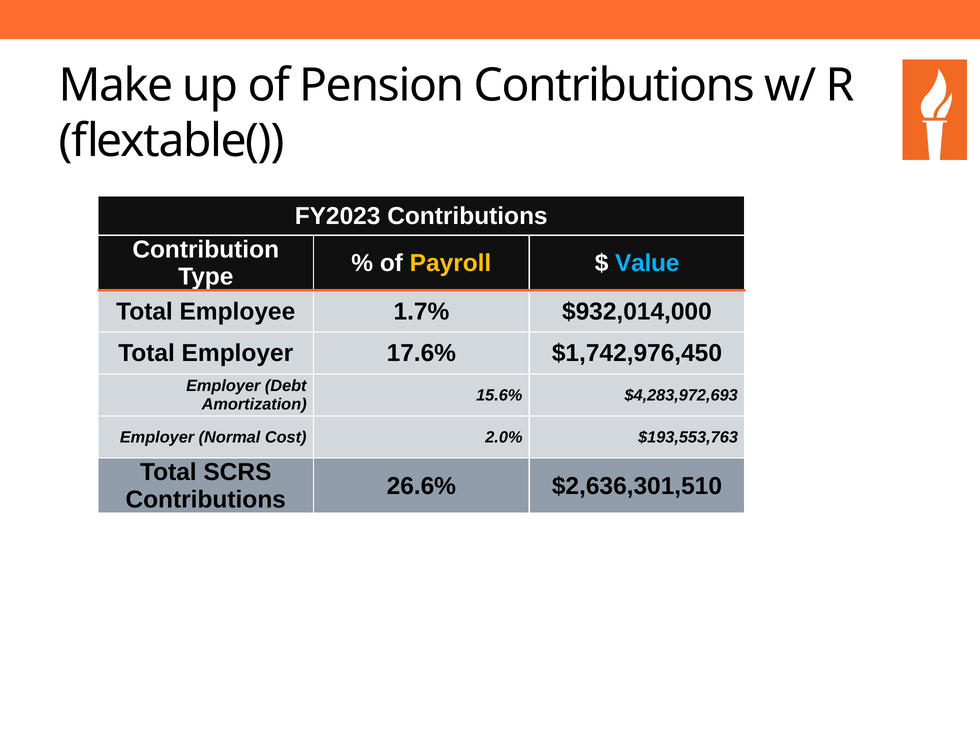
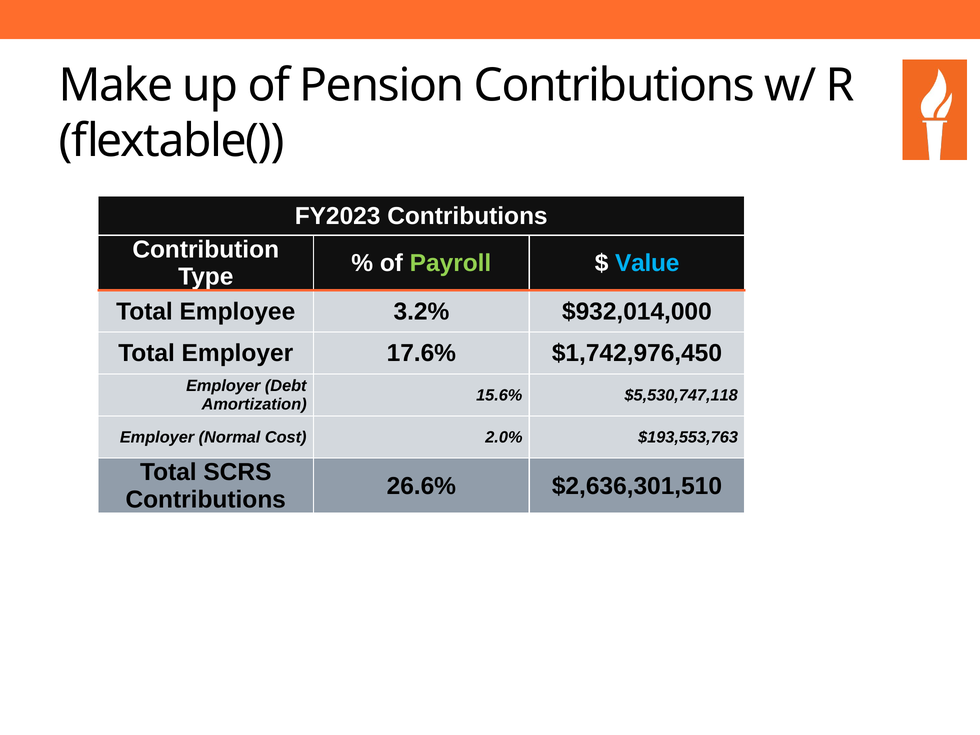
Payroll colour: yellow -> light green (451, 263)
1.7%: 1.7% -> 3.2% (421, 312)
$4,283,972,693: $4,283,972,693 -> $5,530,747,118 (681, 395)
